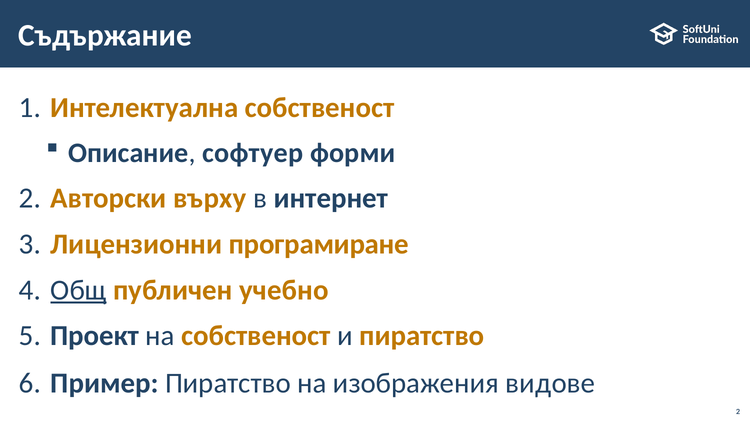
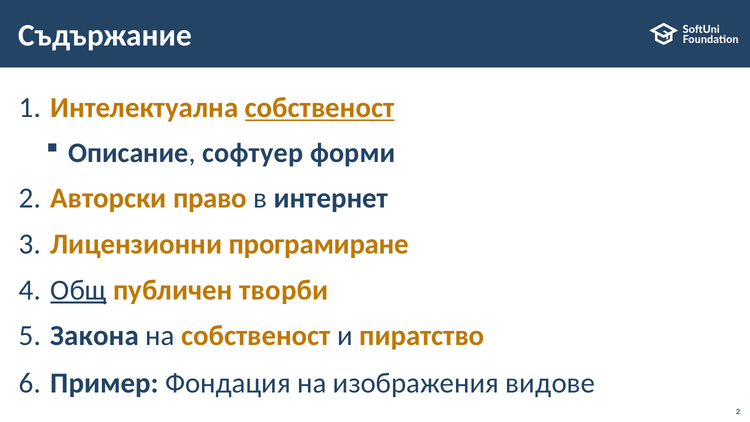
собственост underline: none -> present (320, 108)
върху: върху -> право (210, 198)
учебно: учебно -> творби (284, 290)
Проект: Проект -> Закона (95, 336)
Пиратство: Пиратство -> Фондация (228, 383)
